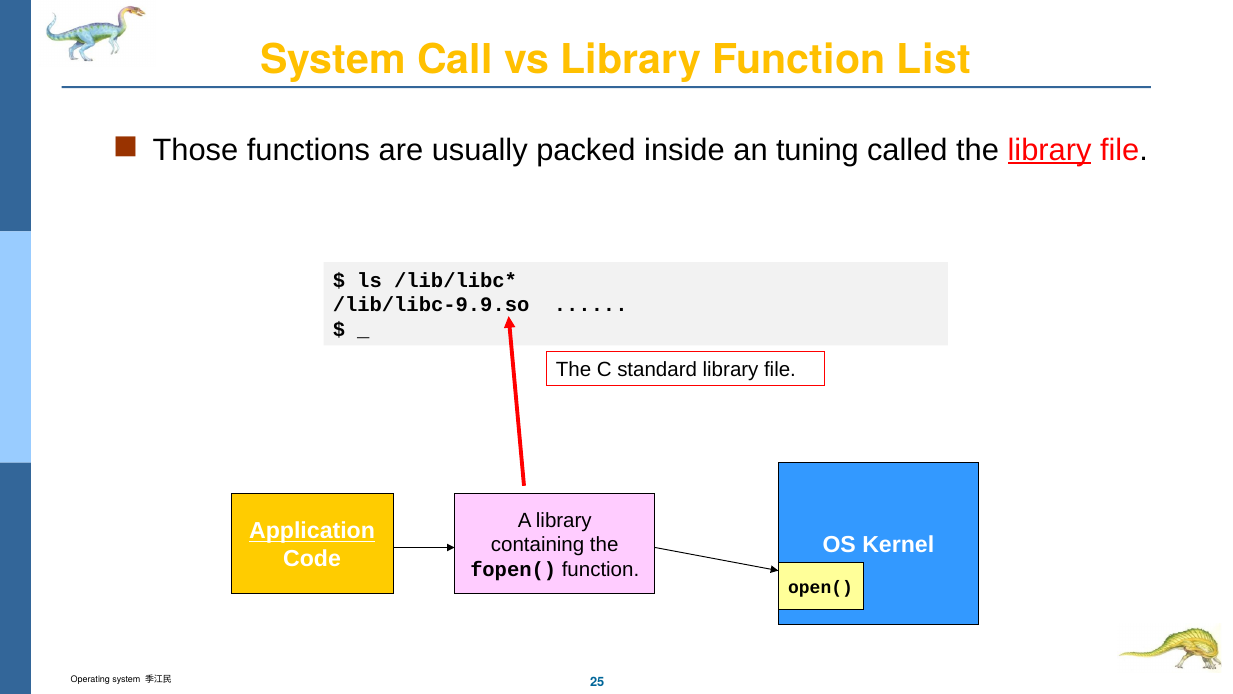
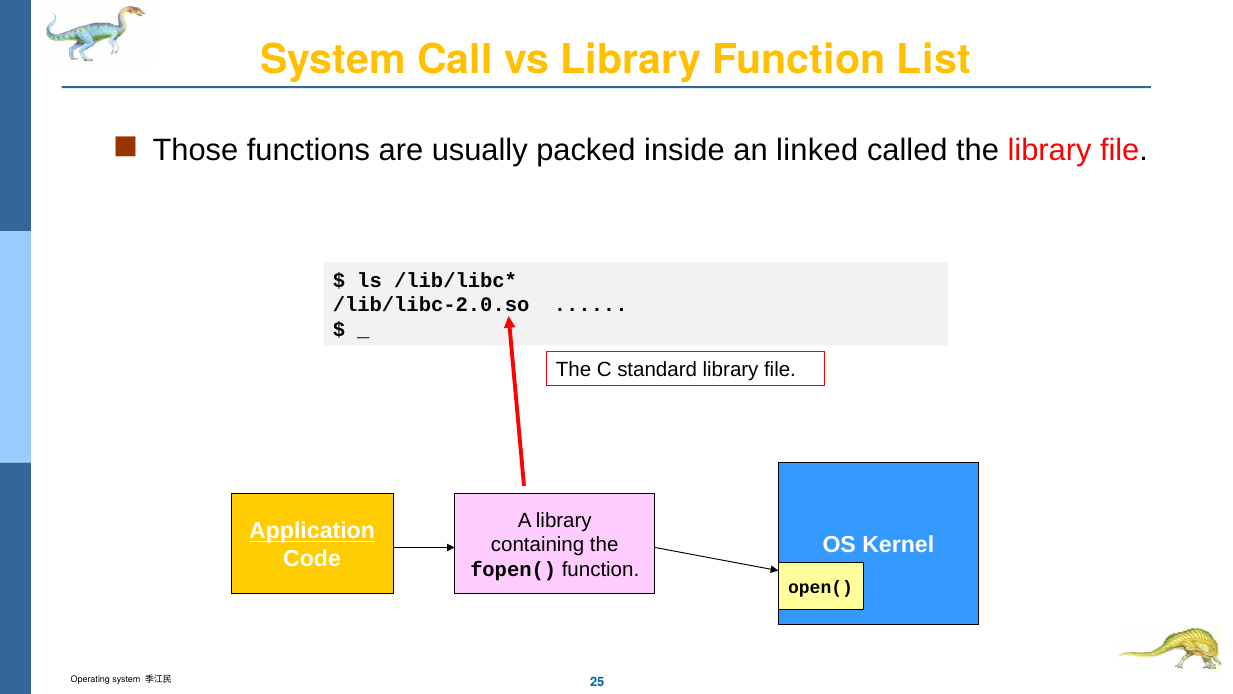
tuning: tuning -> linked (817, 150)
library underline: present -> none (1050, 150)
/lib/libc-9.9.so: /lib/libc-9.9.so -> /lib/libc-2.0.so (431, 305)
